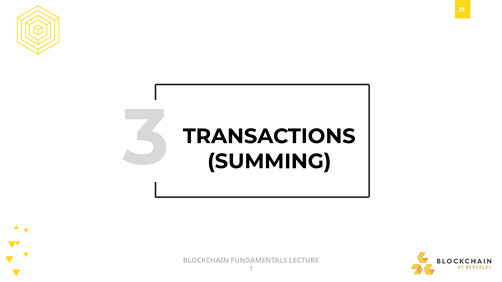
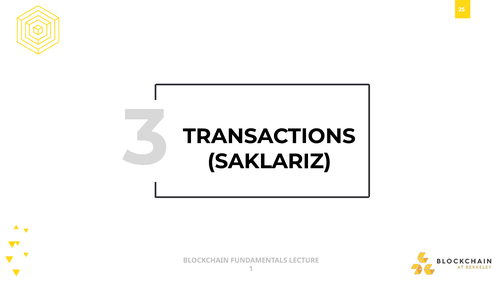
SUMMING: SUMMING -> SAKLARIZ (269, 162)
